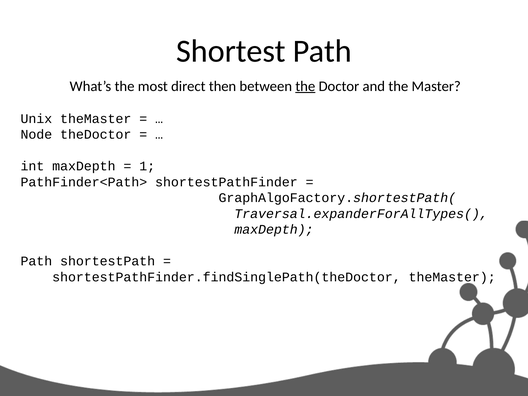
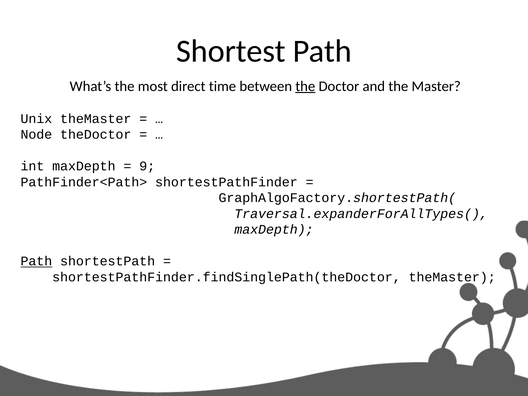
then: then -> time (222, 86)
1: 1 -> 9 (147, 166)
Path underline: none -> present (36, 261)
